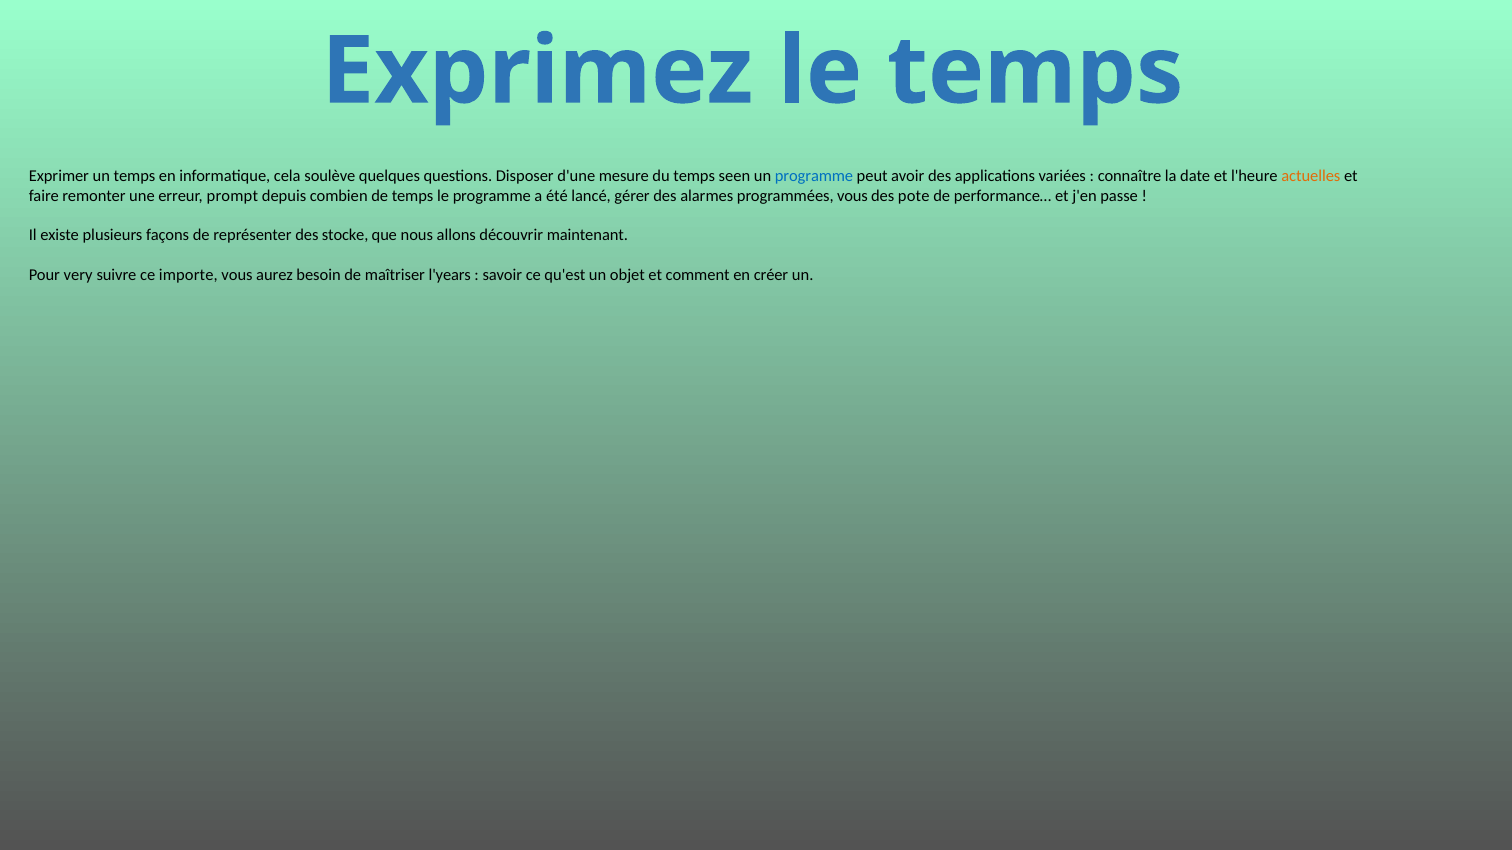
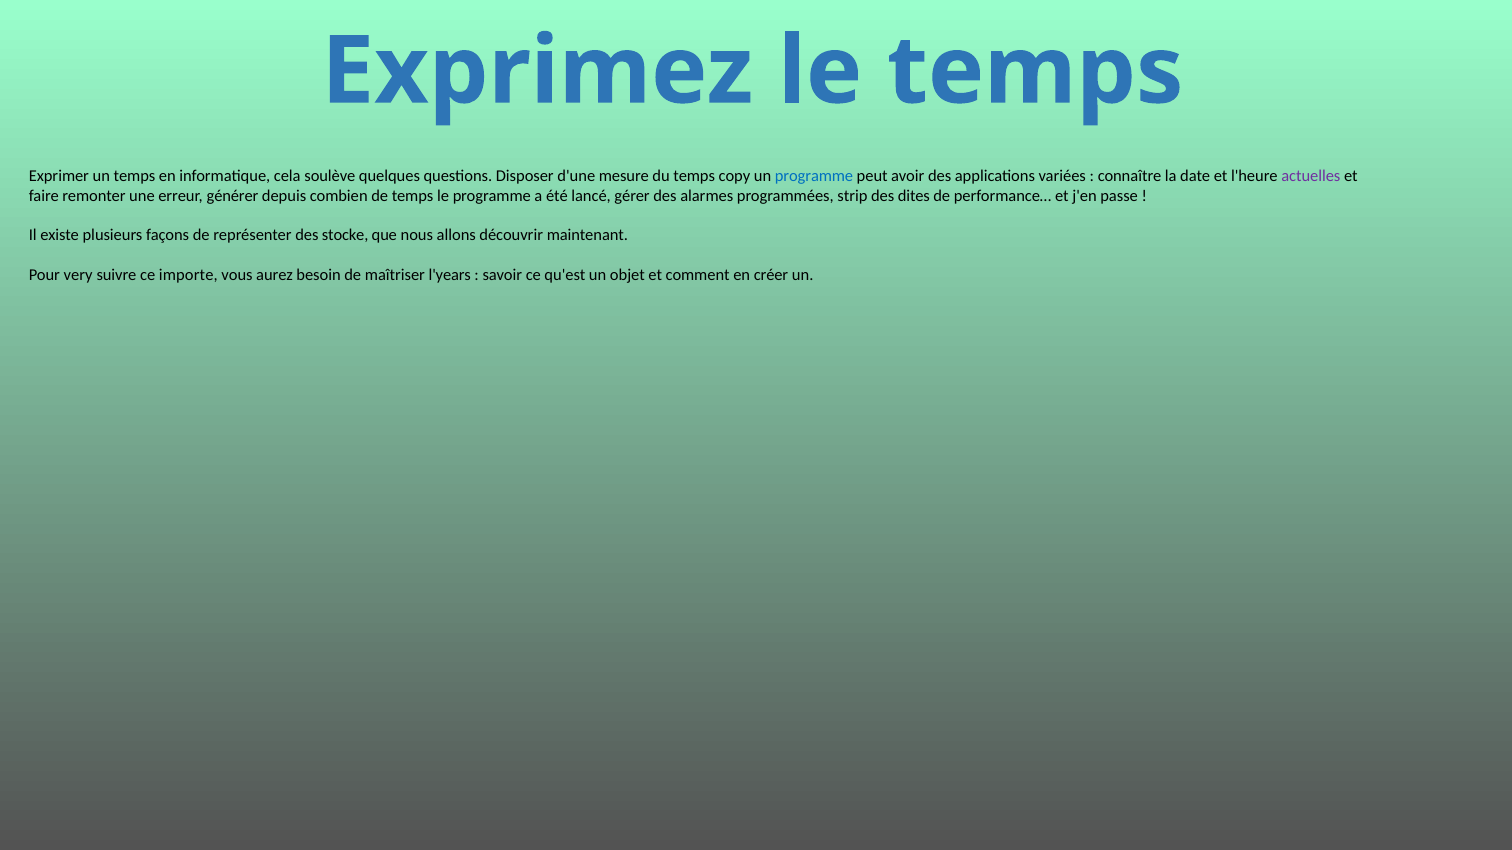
seen: seen -> copy (734, 176)
actuelles colour: orange -> purple (1311, 176)
prompt: prompt -> générer (233, 196)
programmées vous: vous -> strip (852, 196)
pote: pote -> dites (914, 196)
